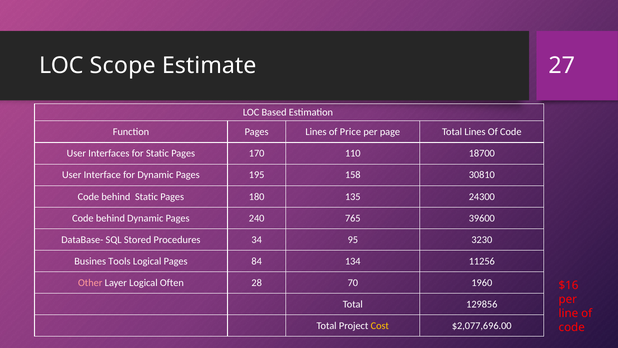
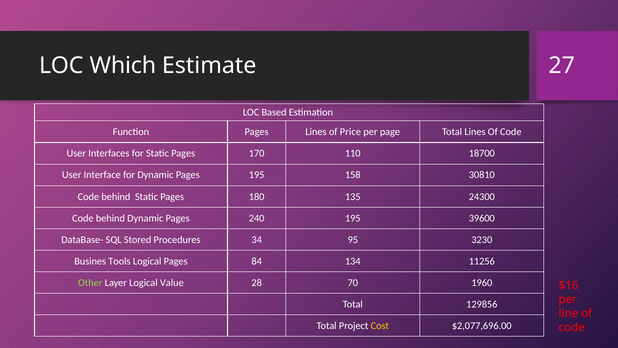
Scope: Scope -> Which (123, 65)
240 765: 765 -> 195 (353, 218)
Other colour: pink -> light green (90, 282)
Often: Often -> Value (172, 282)
